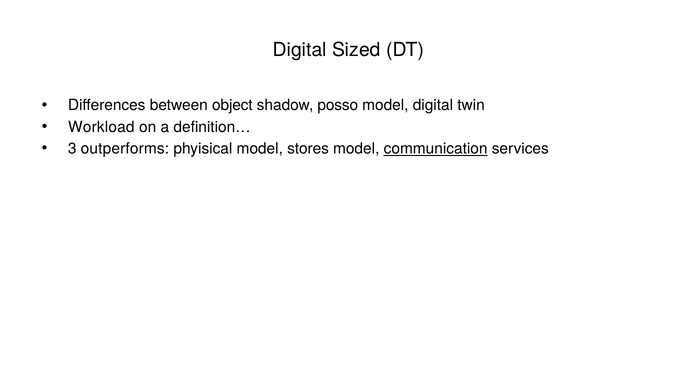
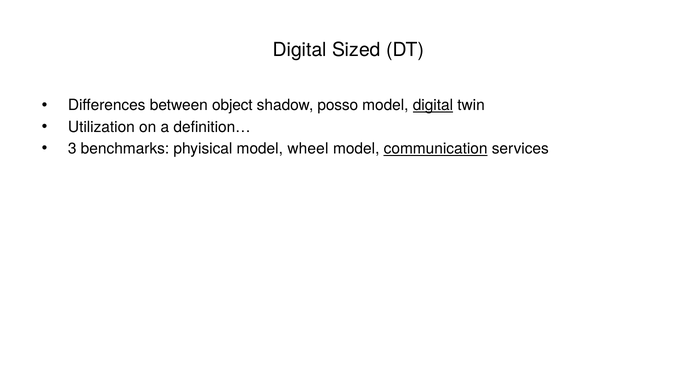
digital underline: none -> present (433, 105)
Workload: Workload -> Utilization (101, 127)
outperforms: outperforms -> benchmarks (125, 149)
stores: stores -> wheel (308, 149)
